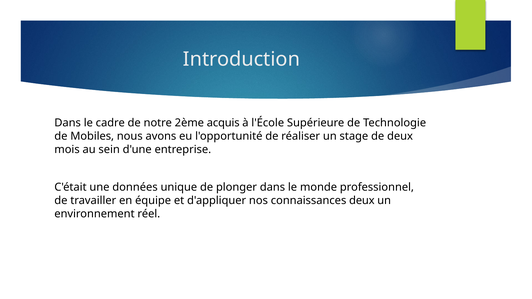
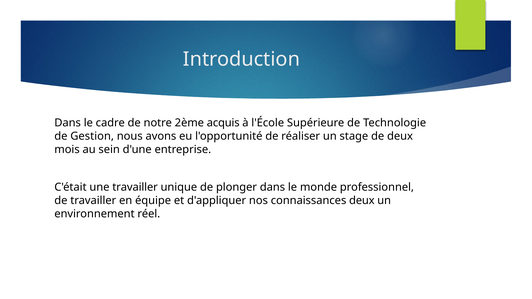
Mobiles: Mobiles -> Gestion (92, 136)
une données: données -> travailler (135, 187)
